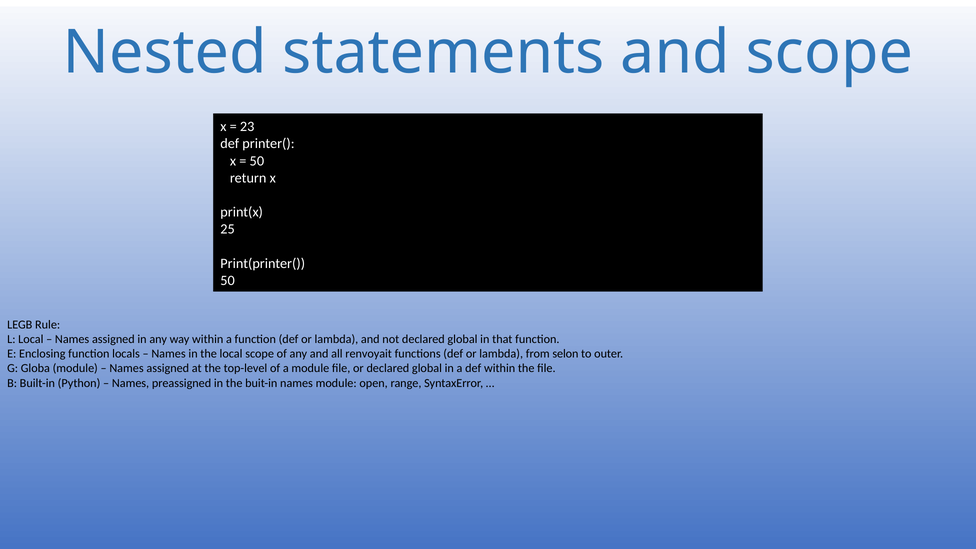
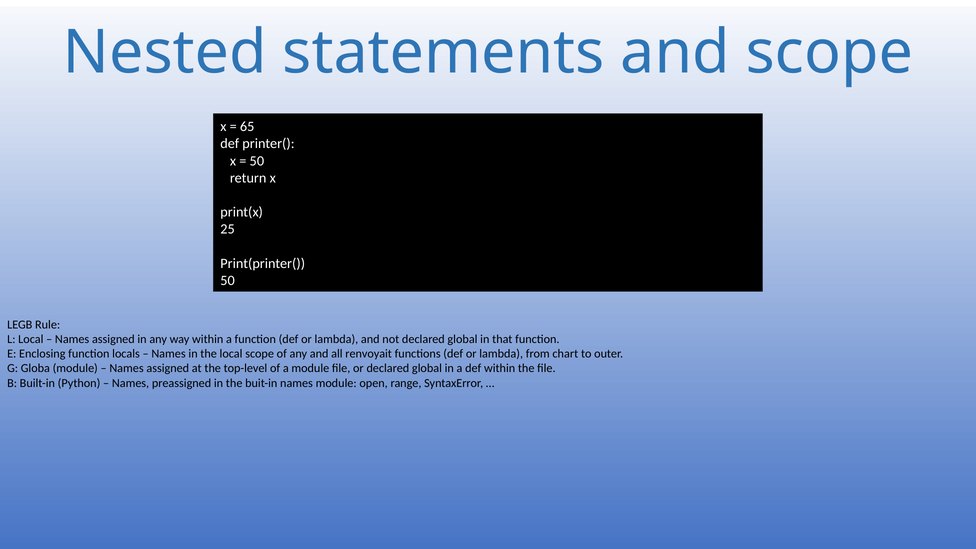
23: 23 -> 65 (247, 127)
selon: selon -> chart (565, 354)
